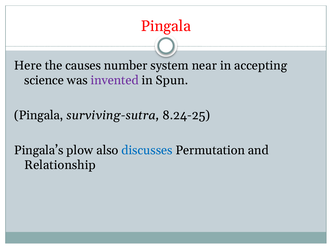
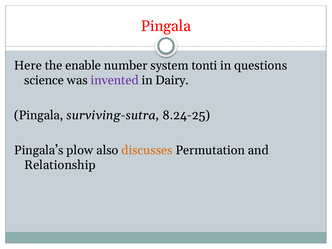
causes: causes -> enable (83, 65)
near: near -> tonti (204, 65)
accepting: accepting -> questions (261, 65)
Spun: Spun -> Dairy (172, 80)
discusses colour: blue -> orange (147, 150)
